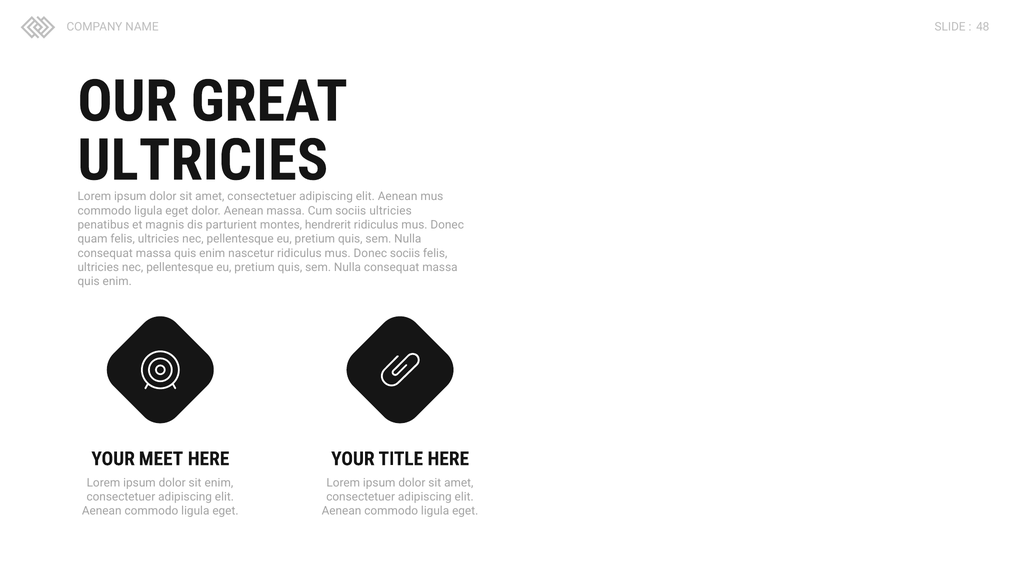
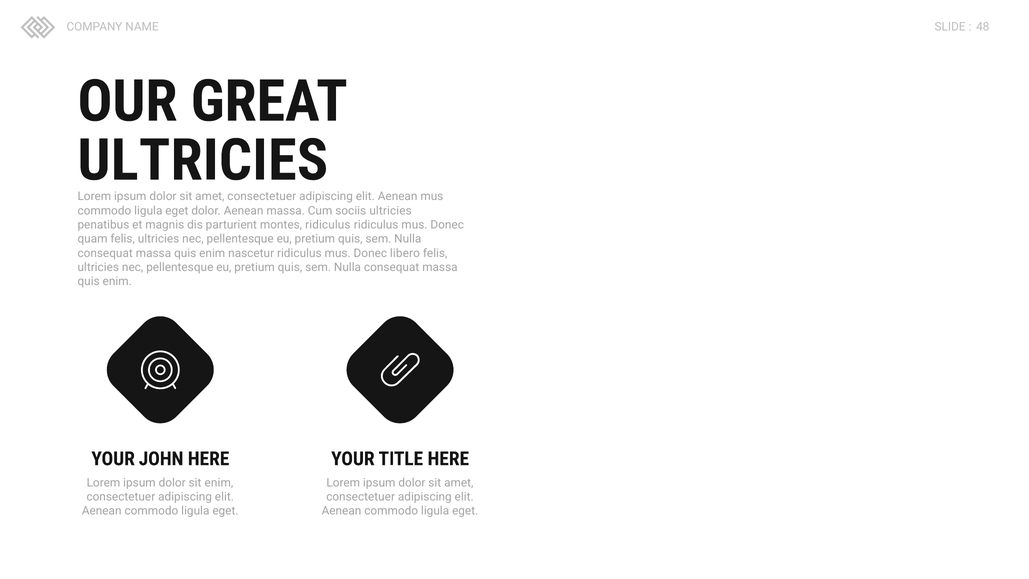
montes hendrerit: hendrerit -> ridiculus (328, 225)
Donec sociis: sociis -> libero (405, 253)
MEET: MEET -> JOHN (161, 459)
